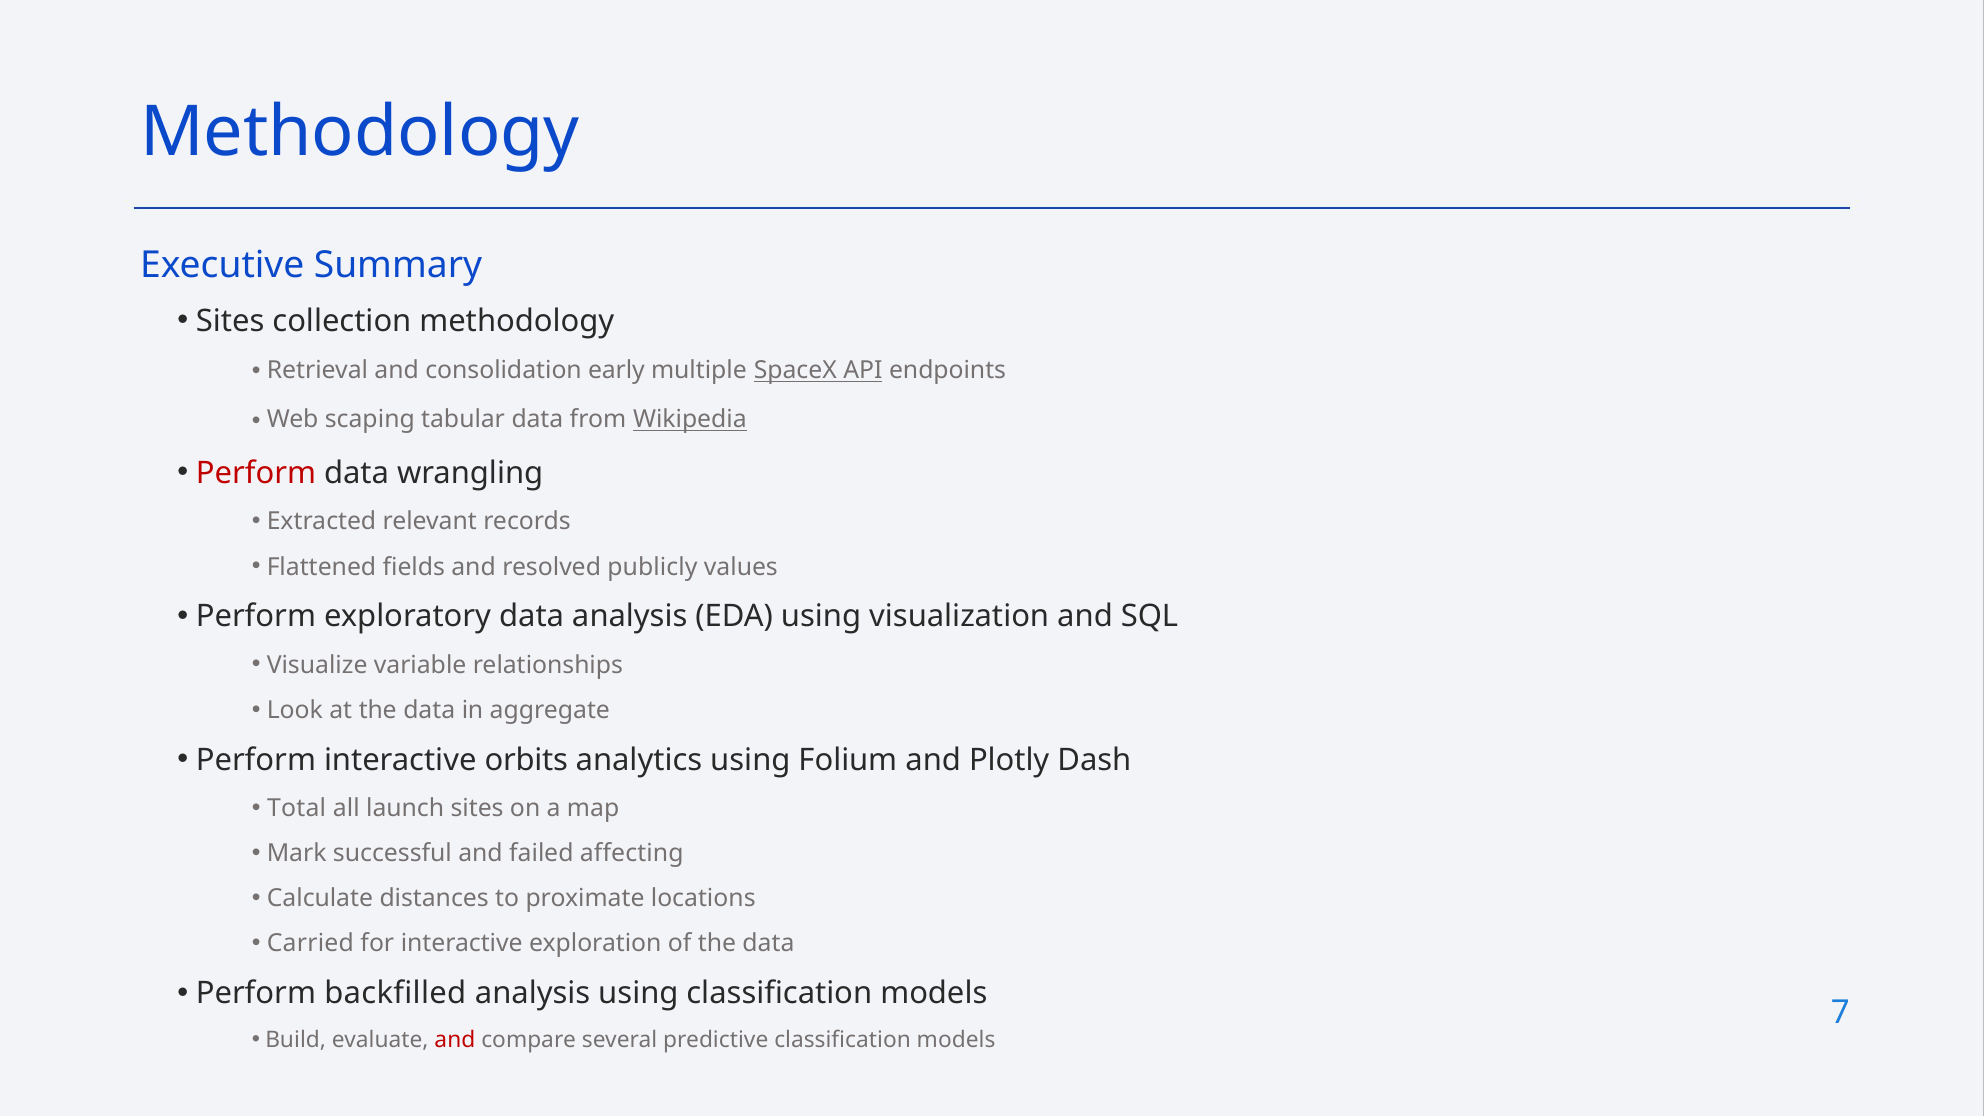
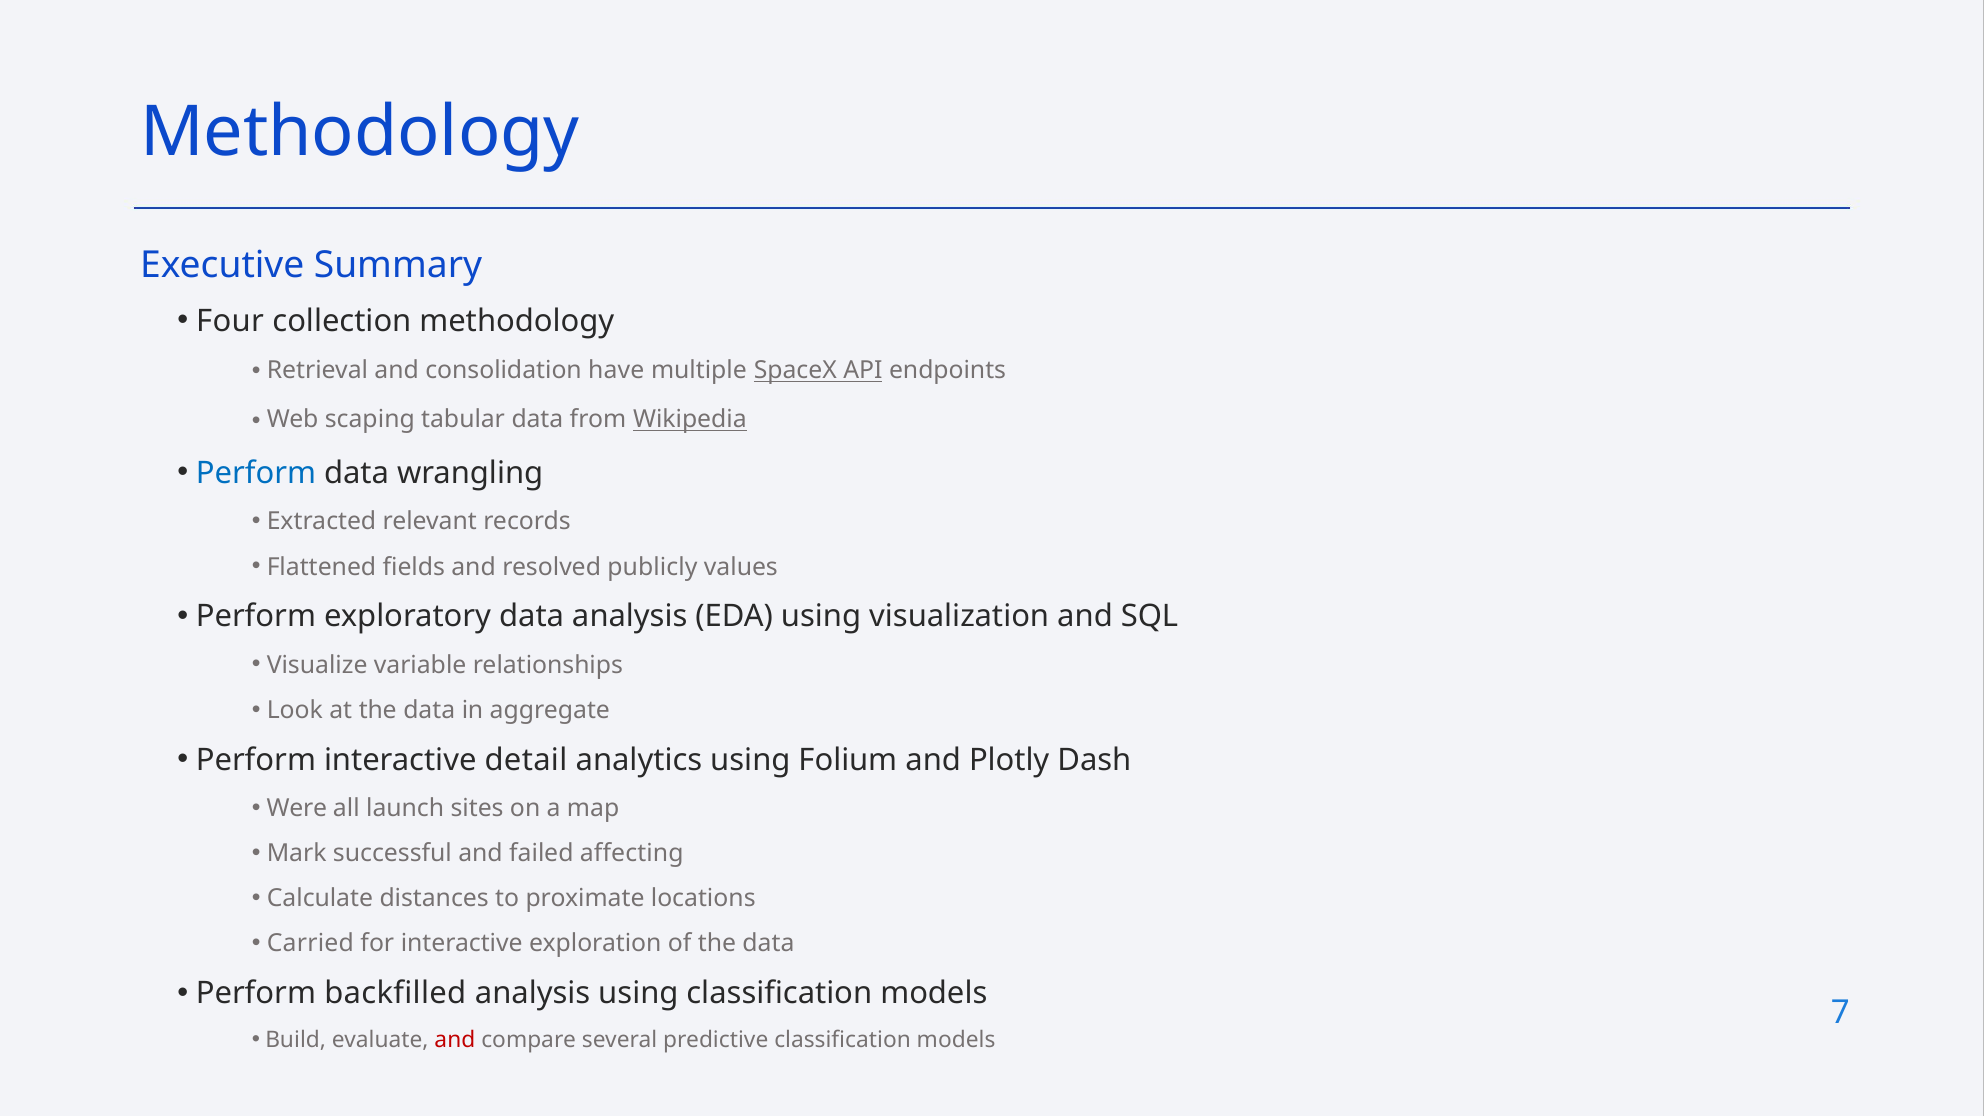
Sites: Sites -> Four (230, 321)
early: early -> have (616, 370)
Perform colour: red -> blue (256, 473)
orbits: orbits -> detail (526, 760)
Total: Total -> Were (297, 808)
